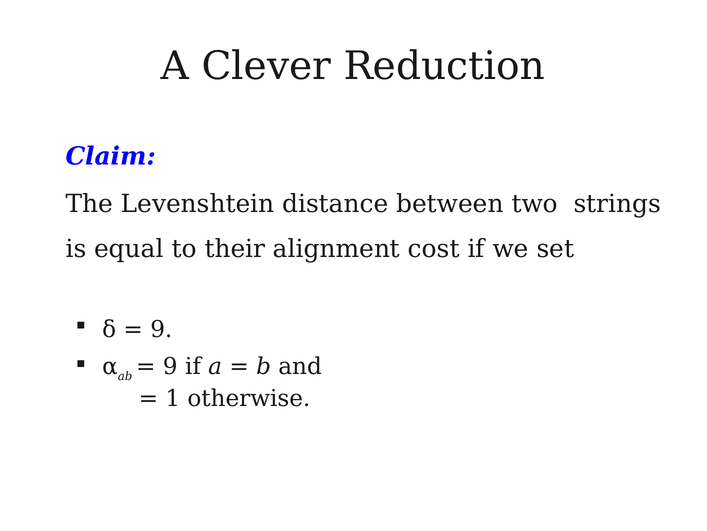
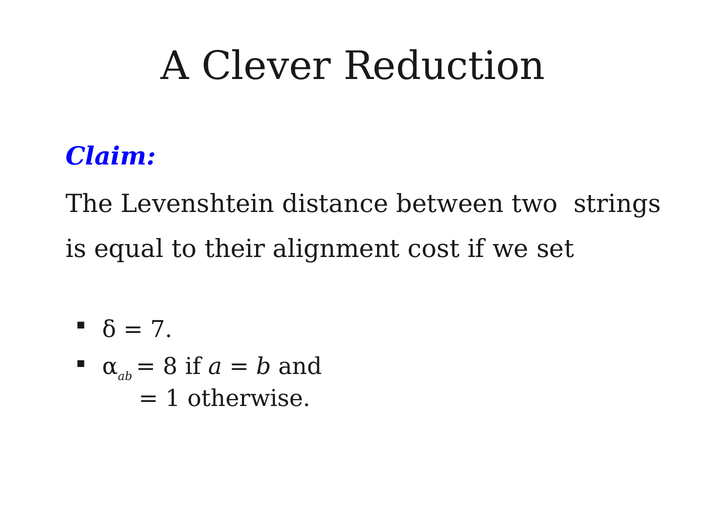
9: 9 -> 7 (161, 329)
9: 9 -> 8 (170, 366)
